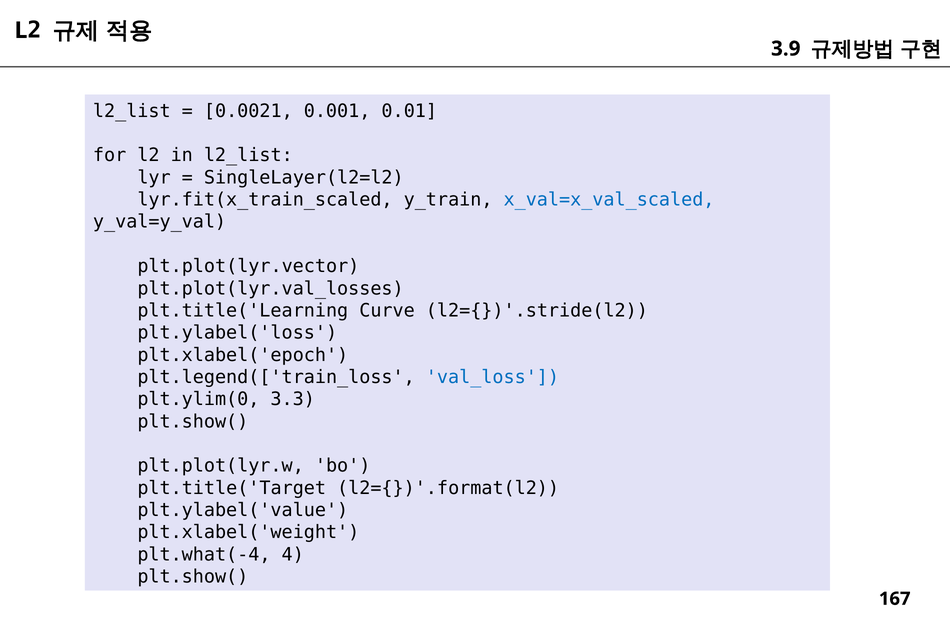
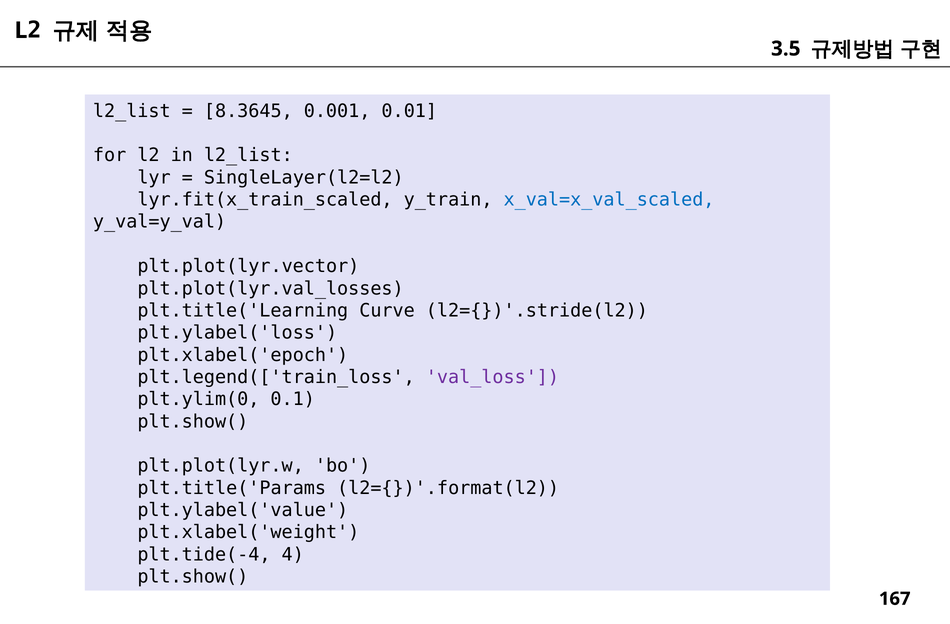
3.9: 3.9 -> 3.5 (786, 49)
0.0021: 0.0021 -> 8.3645 (248, 111)
val_loss colour: blue -> purple (492, 377)
3.3: 3.3 -> 0.1 (293, 399)
plt.title('Target: plt.title('Target -> plt.title('Params (232, 488)
plt.what(-4: plt.what(-4 -> plt.tide(-4 (204, 555)
